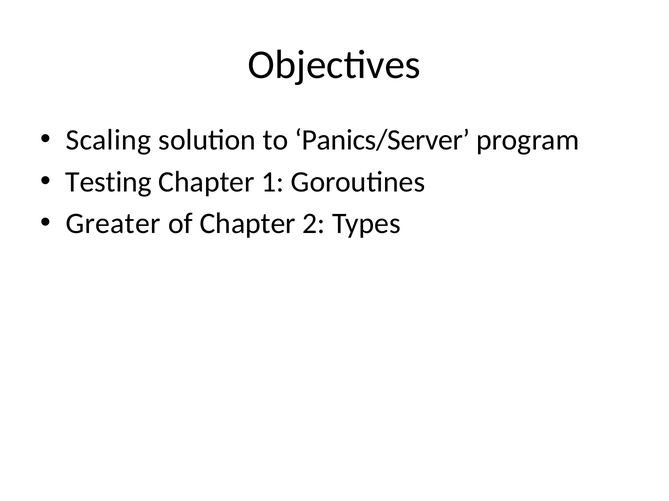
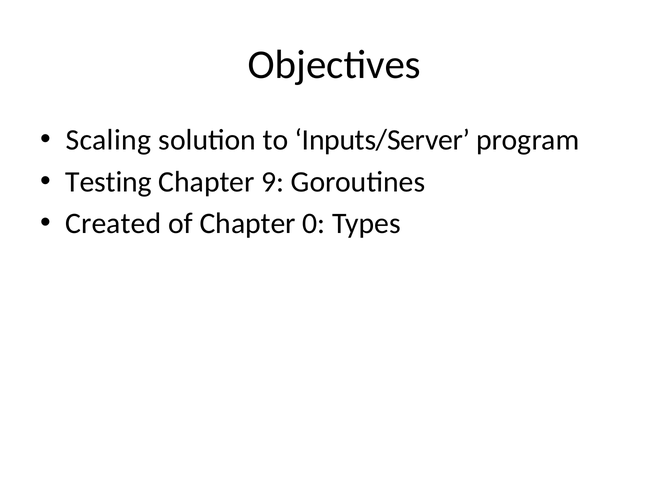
Panics/Server: Panics/Server -> Inputs/Server (382, 140)
1: 1 -> 9 (273, 182)
Greater: Greater -> Created (113, 224)
2: 2 -> 0 (314, 224)
